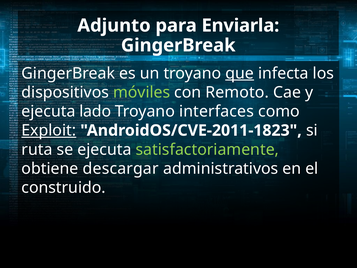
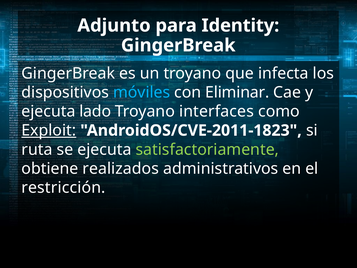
Enviarla: Enviarla -> Identity (240, 26)
que underline: present -> none (240, 73)
móviles colour: light green -> light blue (142, 92)
Remoto: Remoto -> Eliminar (237, 92)
descargar: descargar -> realizados (121, 168)
construido: construido -> restricción (63, 187)
